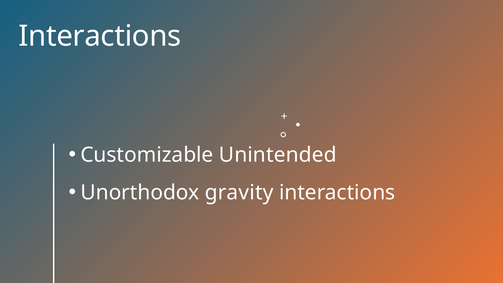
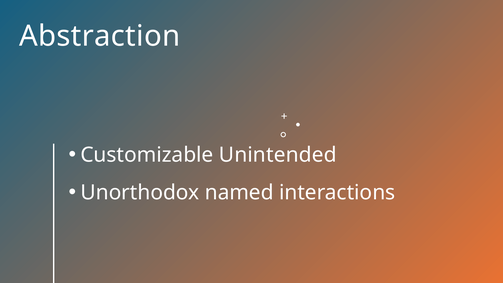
Interactions: Interactions -> Abstraction (100, 36)
gravity: gravity -> named (239, 193)
